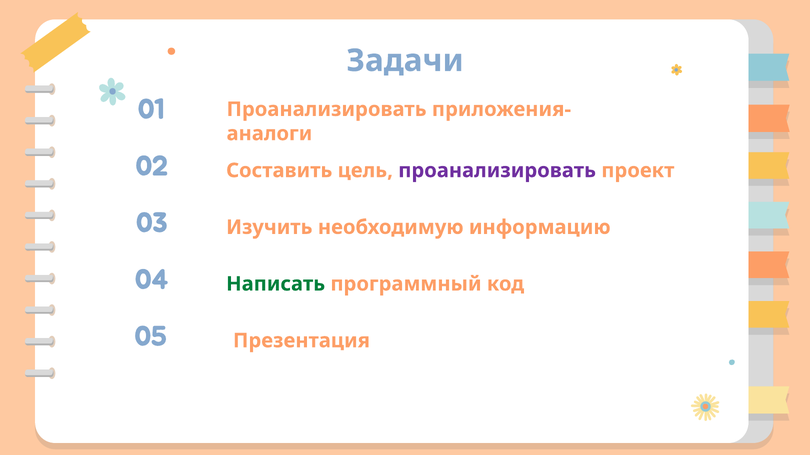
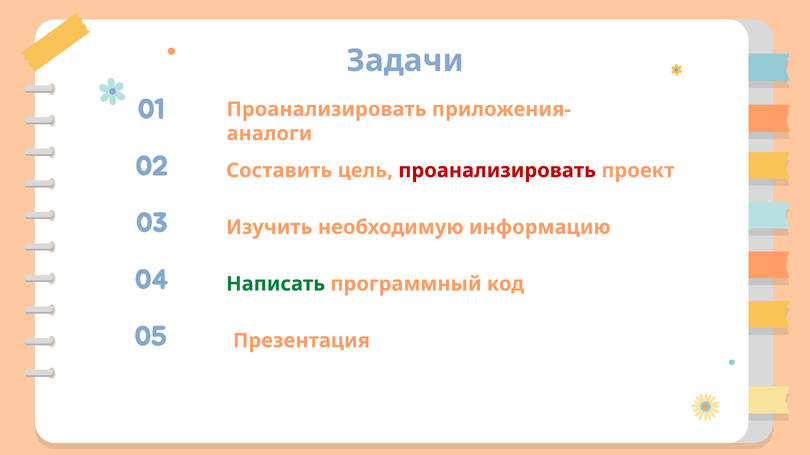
проанализировать colour: purple -> red (497, 171)
